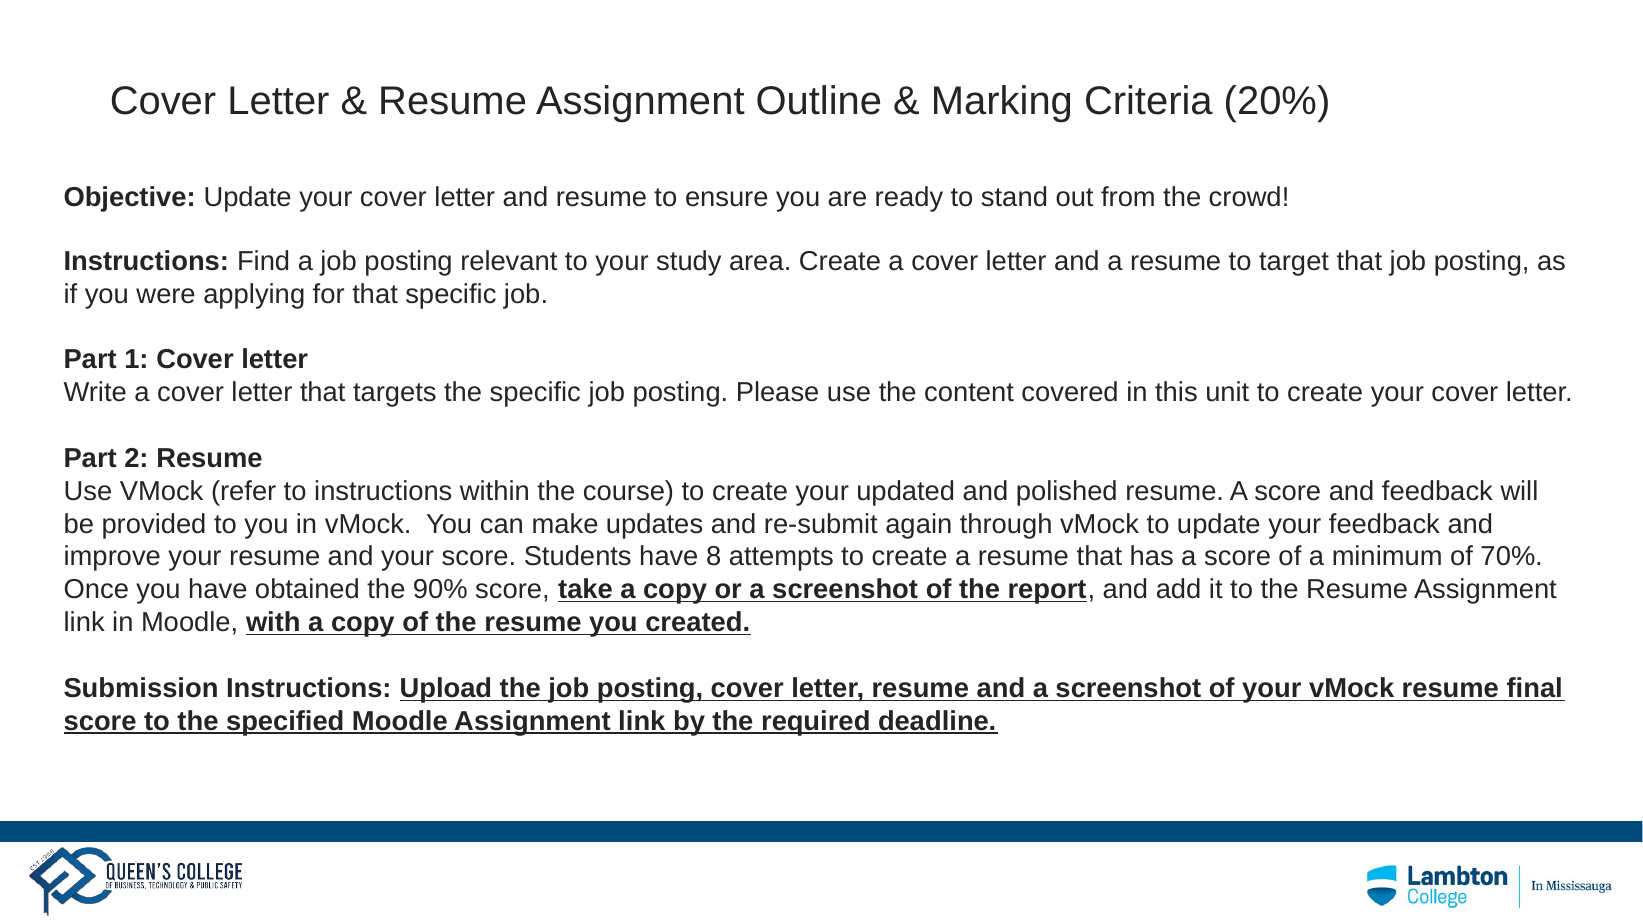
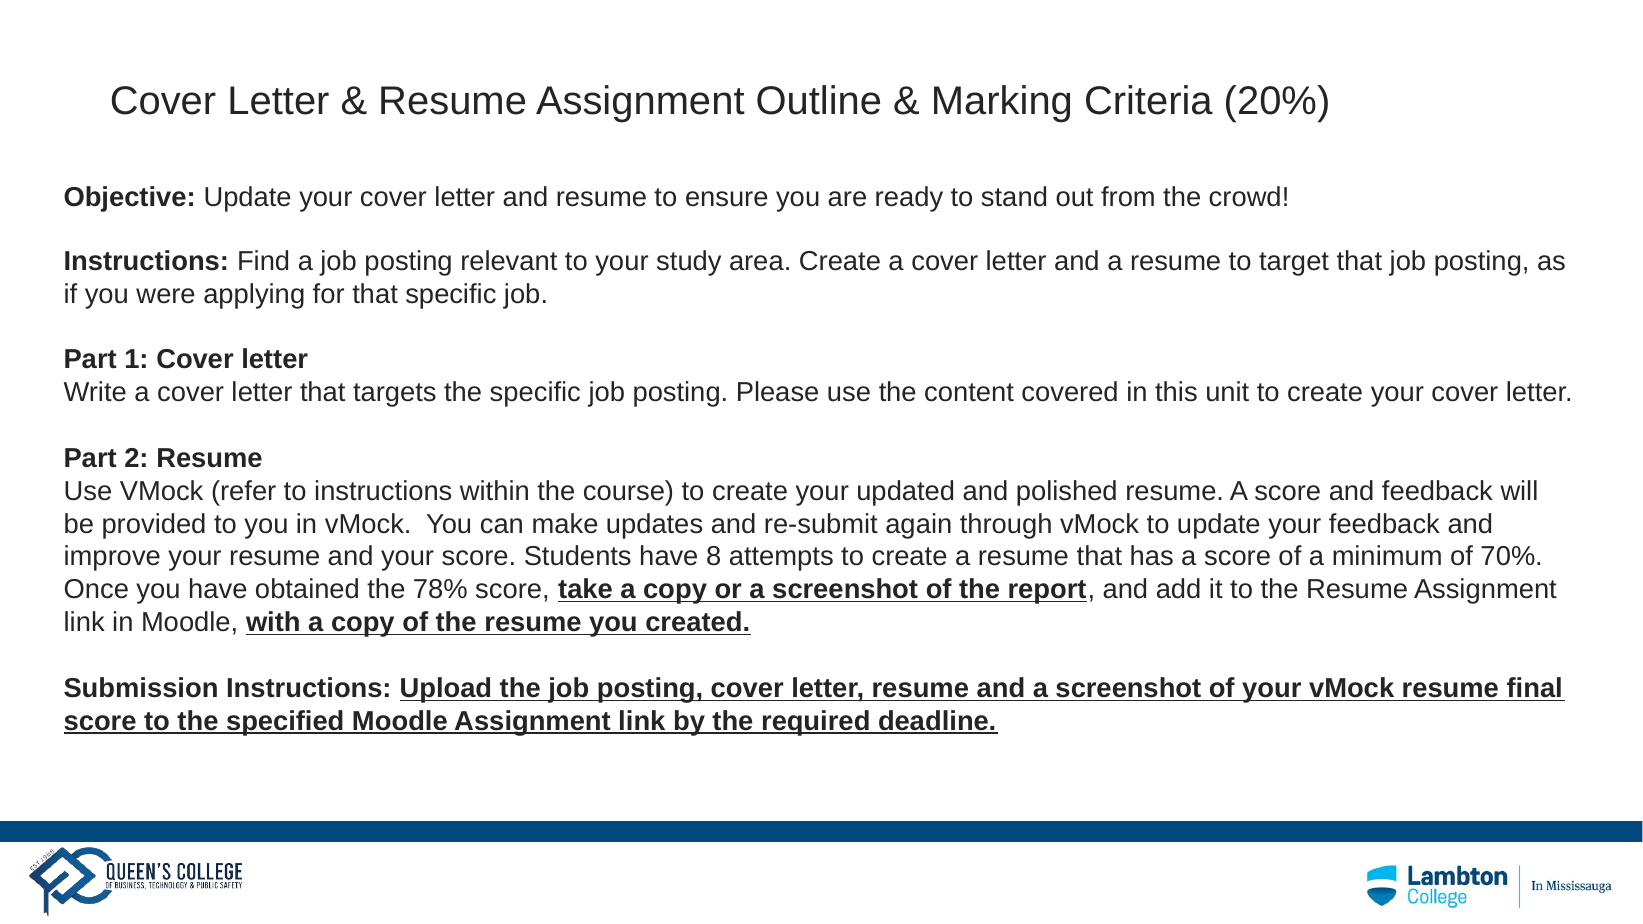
90%: 90% -> 78% (440, 590)
